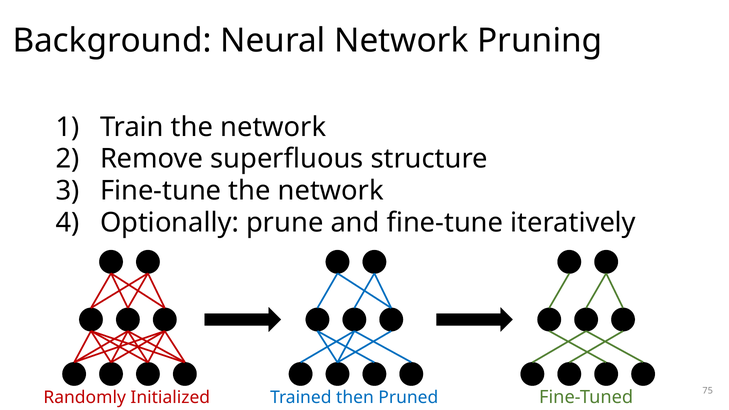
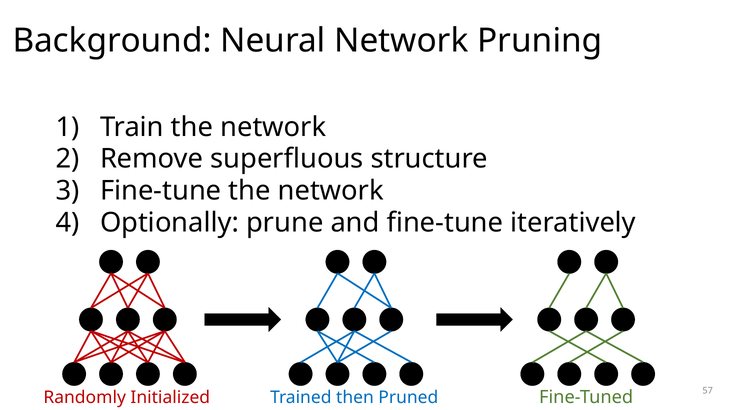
75: 75 -> 57 (708, 391)
